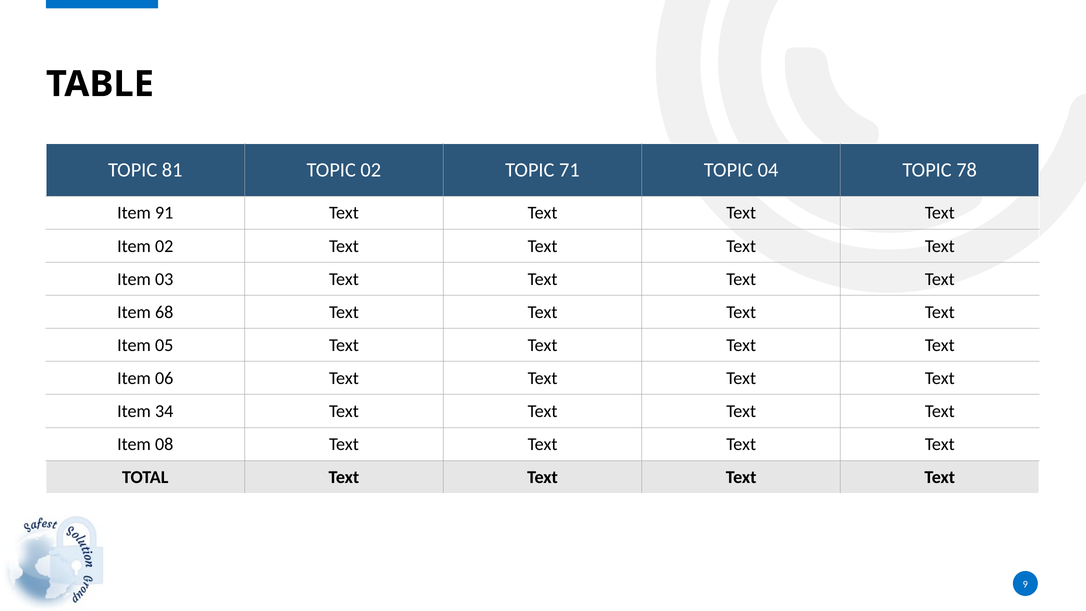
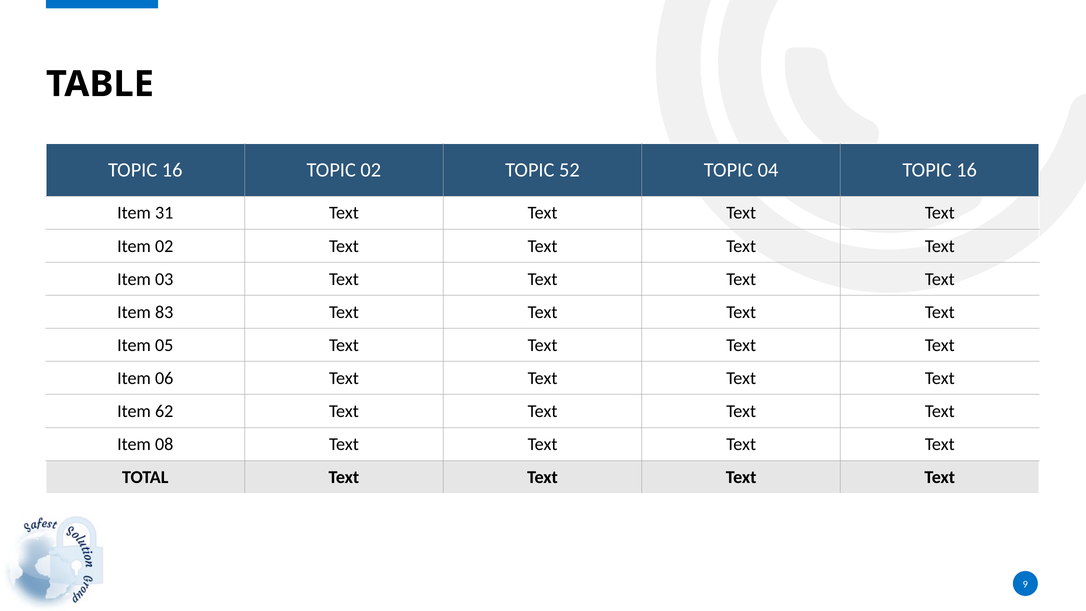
81: 81 -> 16 (172, 170)
71: 71 -> 52 (569, 170)
04 TOPIC 78: 78 -> 16 (967, 170)
91: 91 -> 31 (164, 213)
68: 68 -> 83 (164, 312)
34: 34 -> 62 (164, 411)
